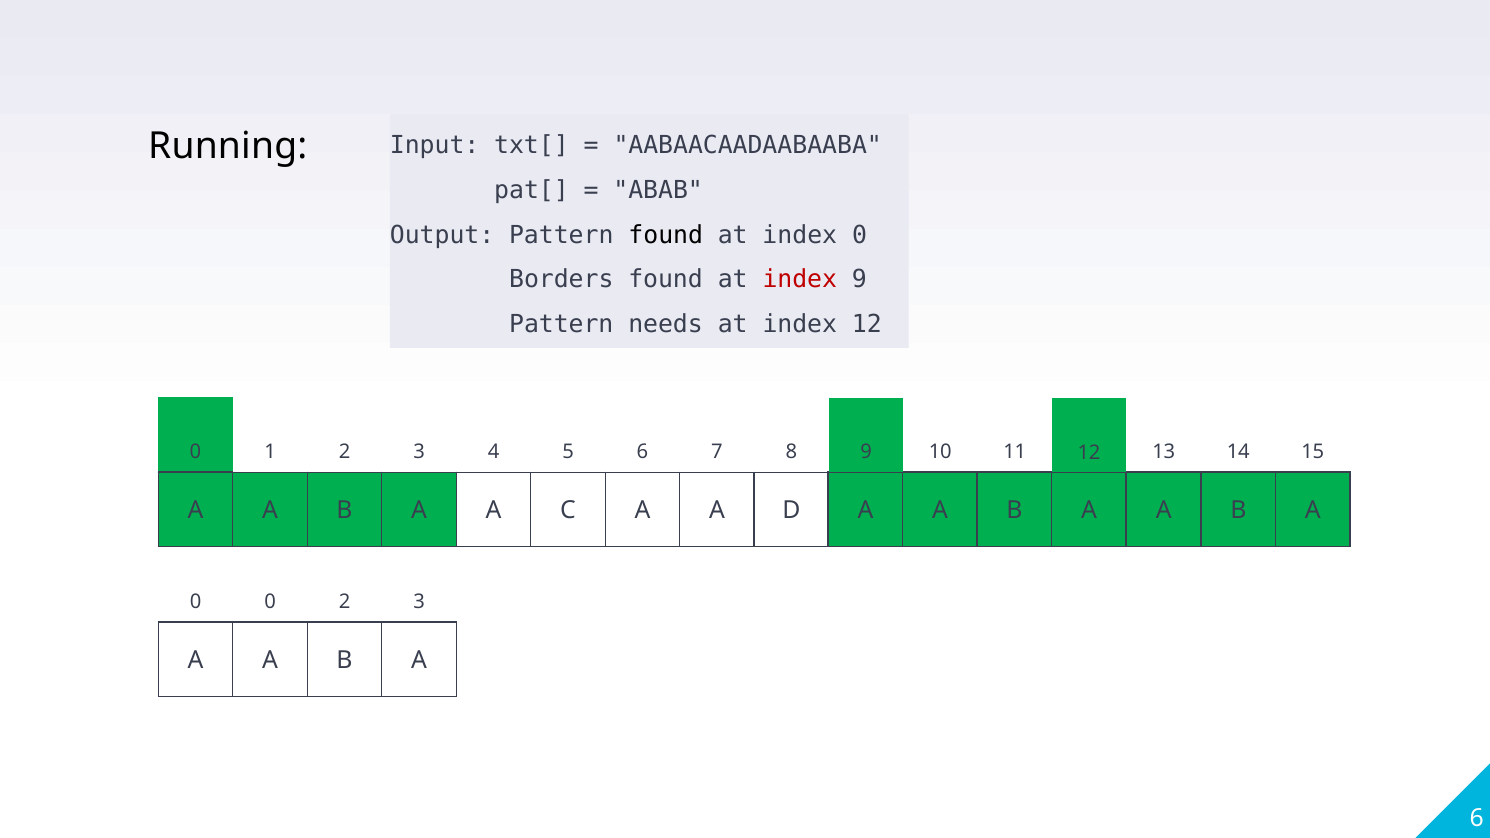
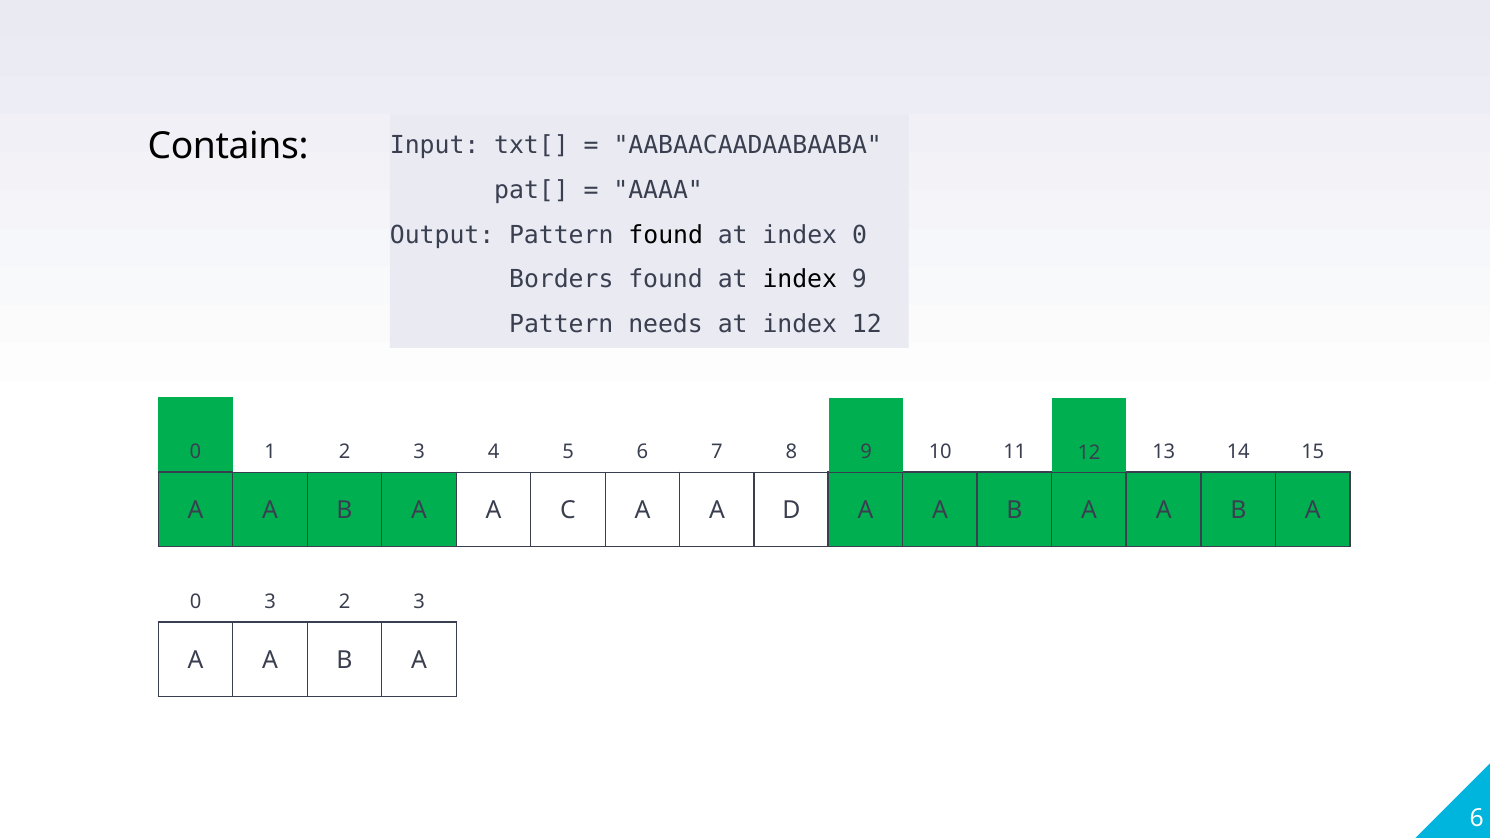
Running: Running -> Contains (228, 146)
ABAB: ABAB -> AAAA (658, 190)
index colour: red -> black (800, 280)
0 0: 0 -> 3 (270, 602)
